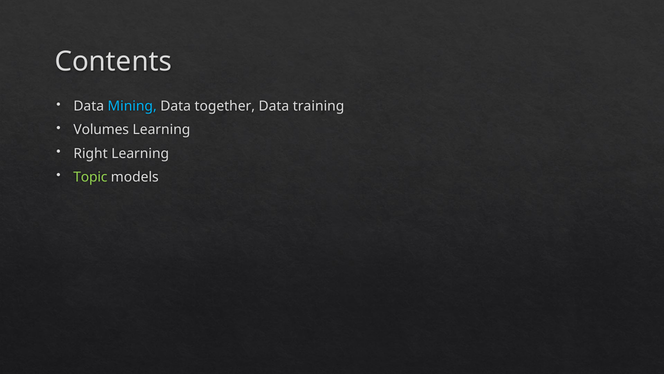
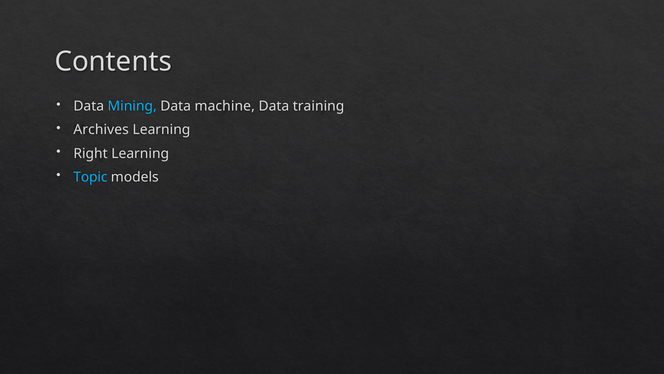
together: together -> machine (225, 106)
Volumes: Volumes -> Archives (101, 130)
Topic colour: light green -> light blue (90, 177)
